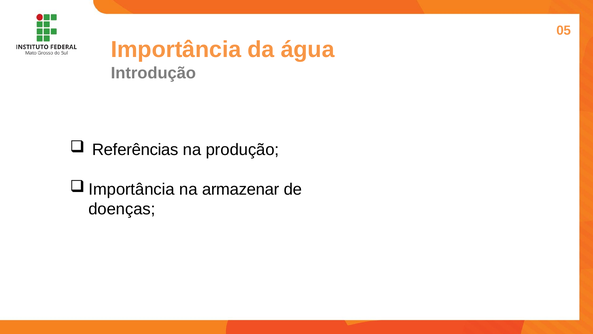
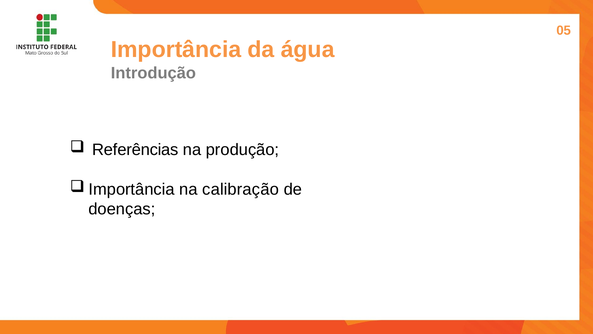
armazenar: armazenar -> calibração (241, 189)
